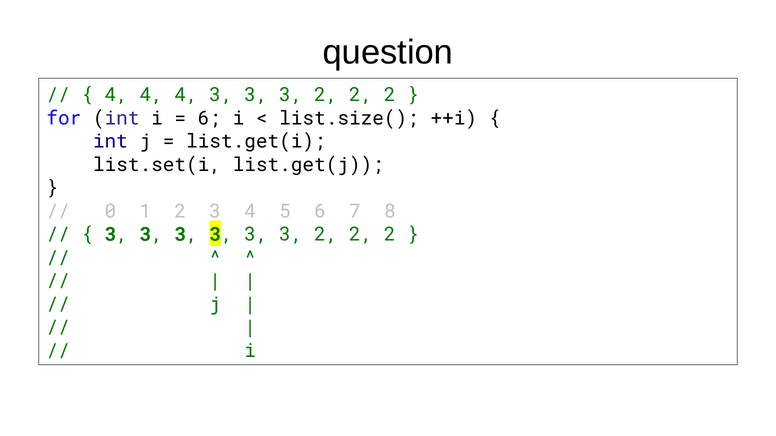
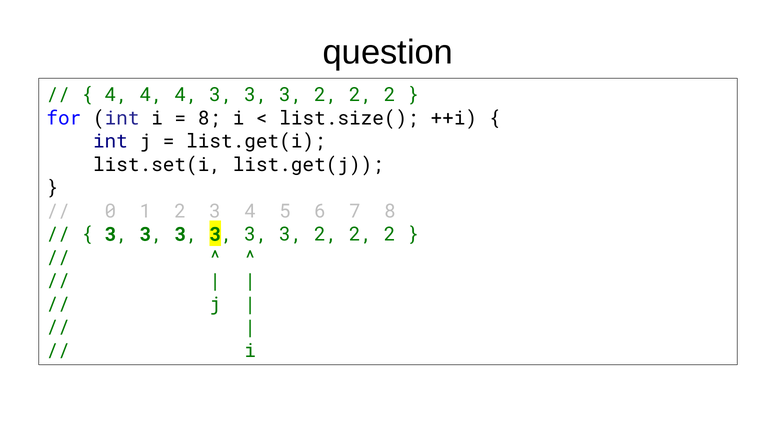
6: 6 -> 8 (209, 118)
